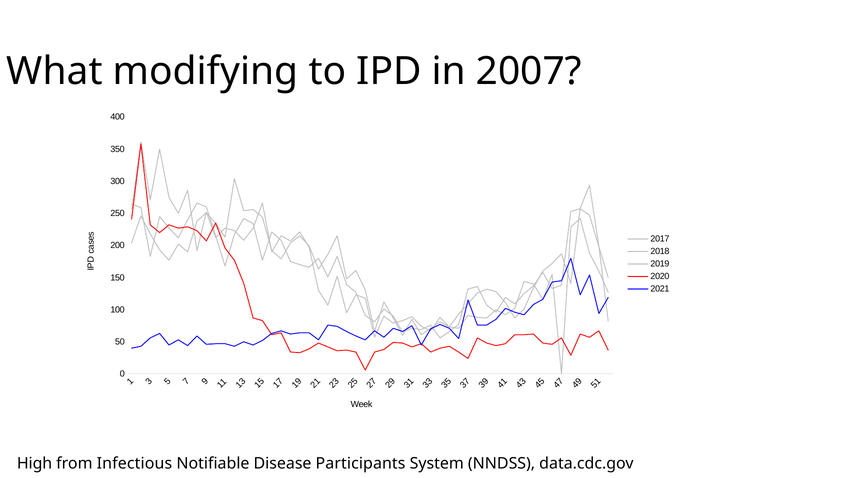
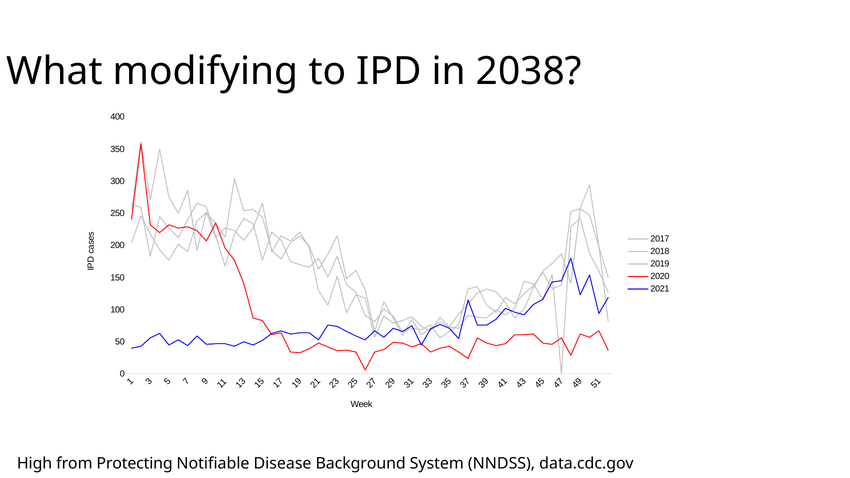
2007: 2007 -> 2038 (529, 71)
Infectious: Infectious -> Protecting (135, 464)
Participants: Participants -> Background (361, 464)
